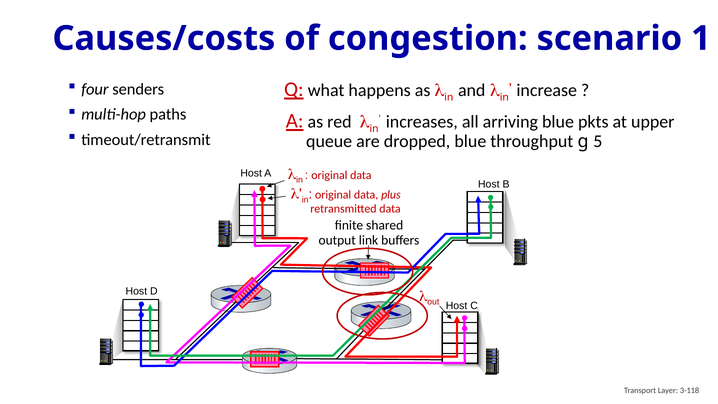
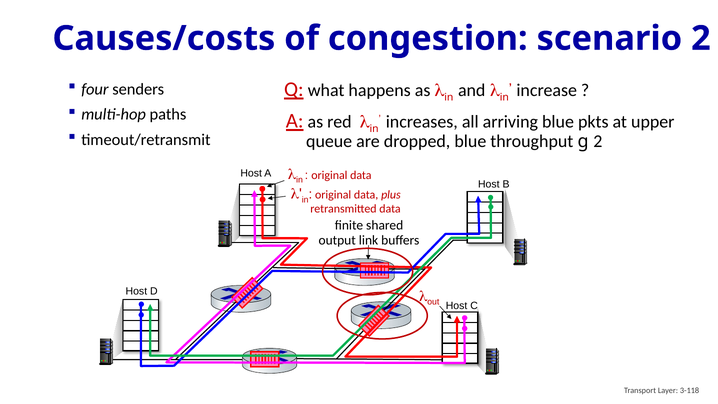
scenario 1: 1 -> 2 (701, 38)
g 5: 5 -> 2 (598, 141)
